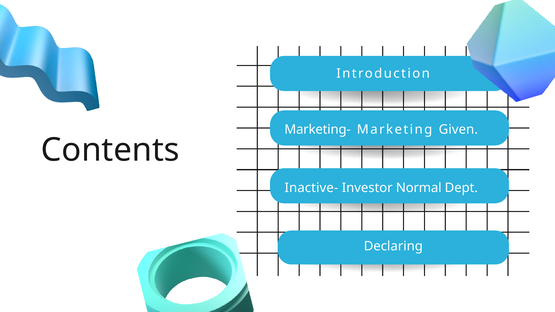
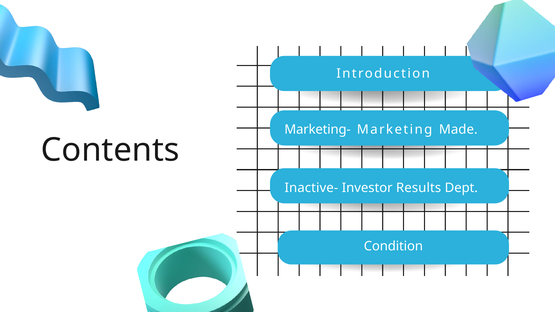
Given: Given -> Made (458, 130)
Normal: Normal -> Results (419, 188)
Declaring: Declaring -> Condition (393, 246)
